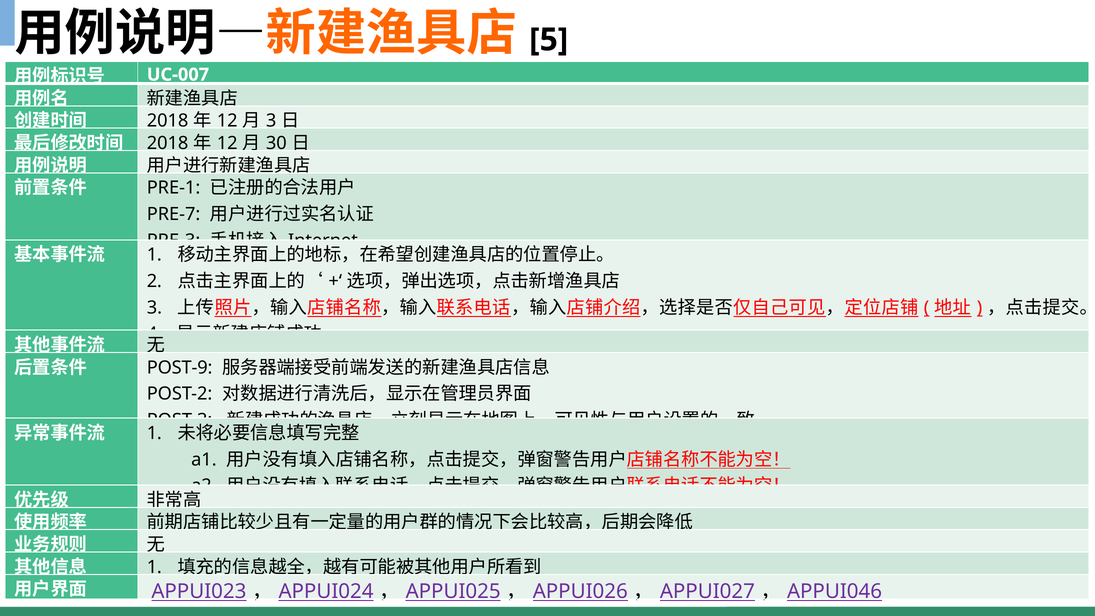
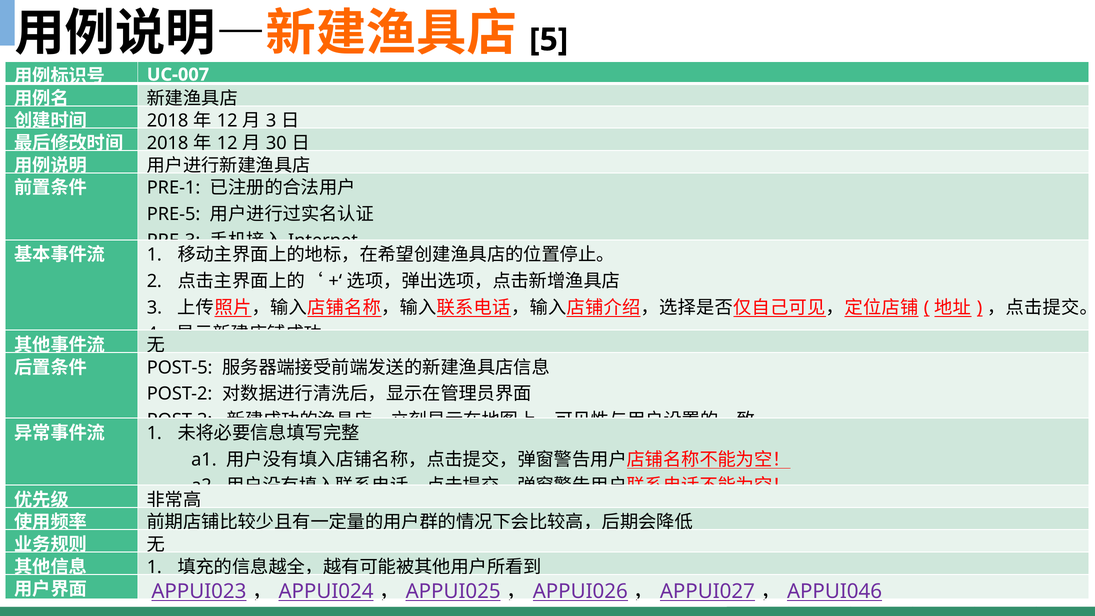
PRE-7: PRE-7 -> PRE-5 (174, 214)
POST-9: POST-9 -> POST-5 (180, 367)
